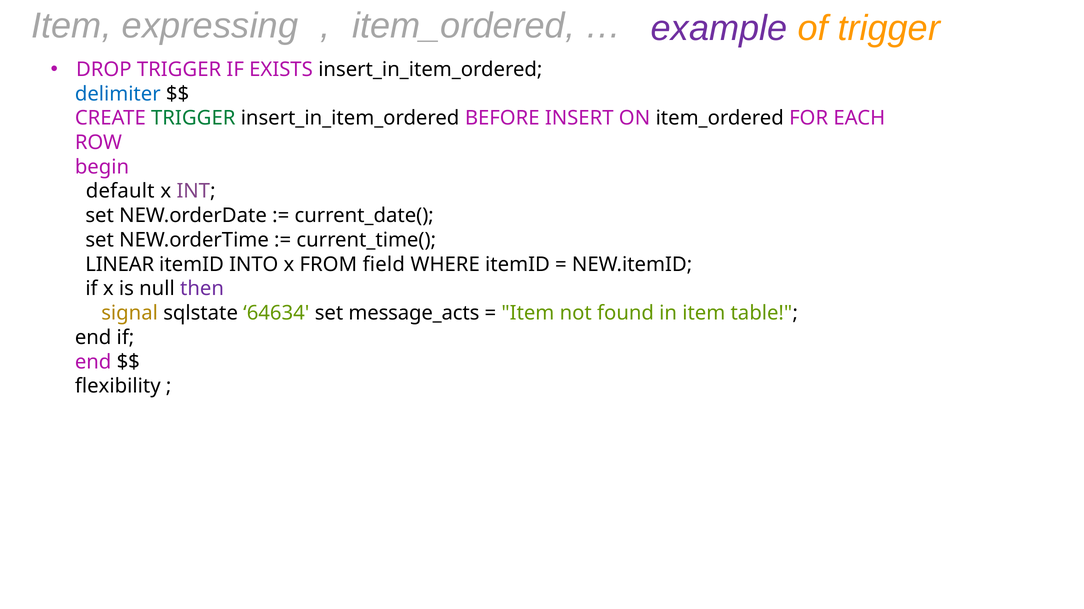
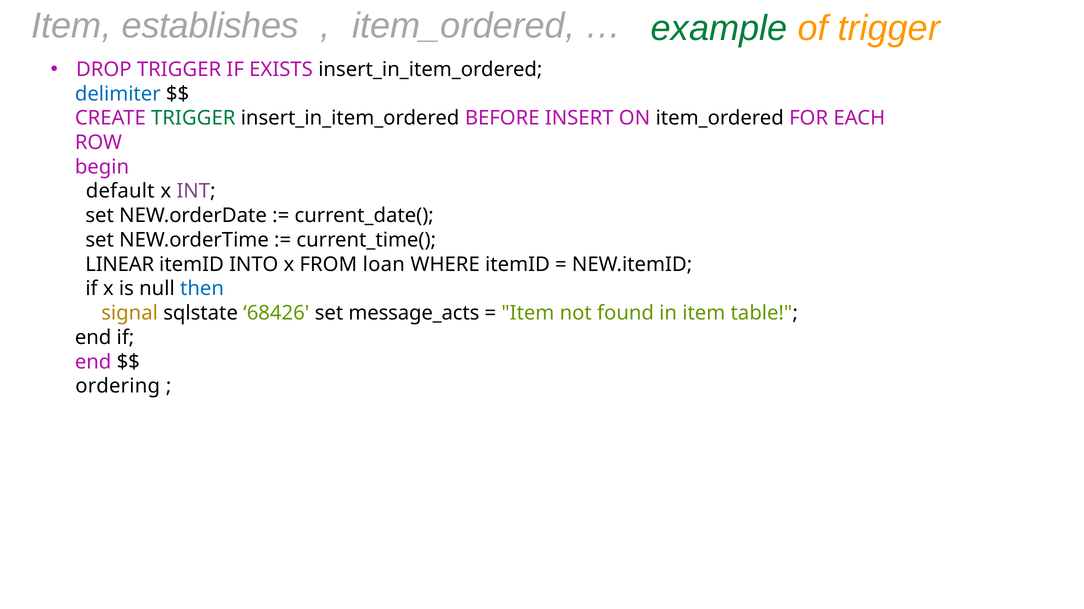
expressing: expressing -> establishes (210, 26)
example colour: purple -> green (719, 28)
field: field -> loan (384, 265)
then colour: purple -> blue (202, 289)
64634: 64634 -> 68426 (276, 313)
flexibility: flexibility -> ordering (118, 387)
